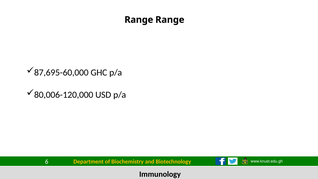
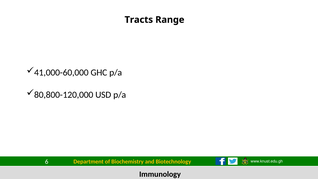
Range: Range -> Tracts (139, 20)
87,695-60,000: 87,695-60,000 -> 41,000-60,000 (61, 72)
80,006-120,000: 80,006-120,000 -> 80,800-120,000 (64, 95)
